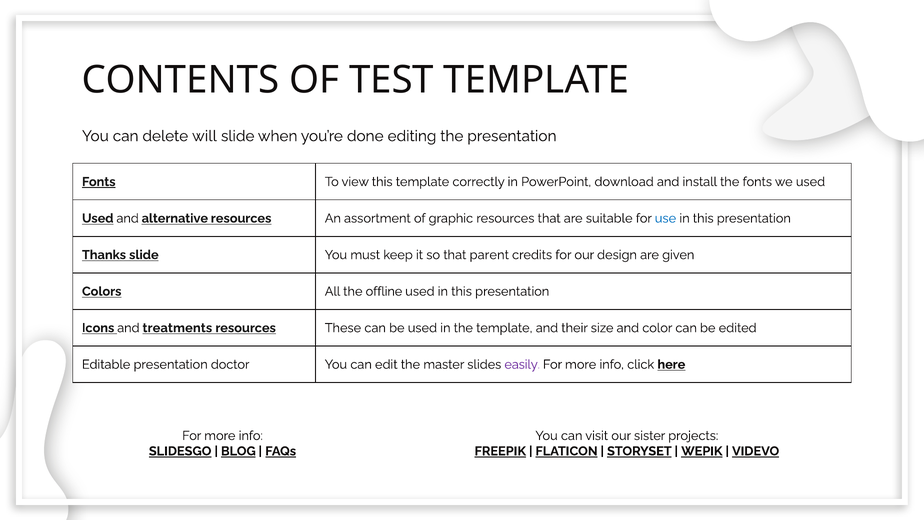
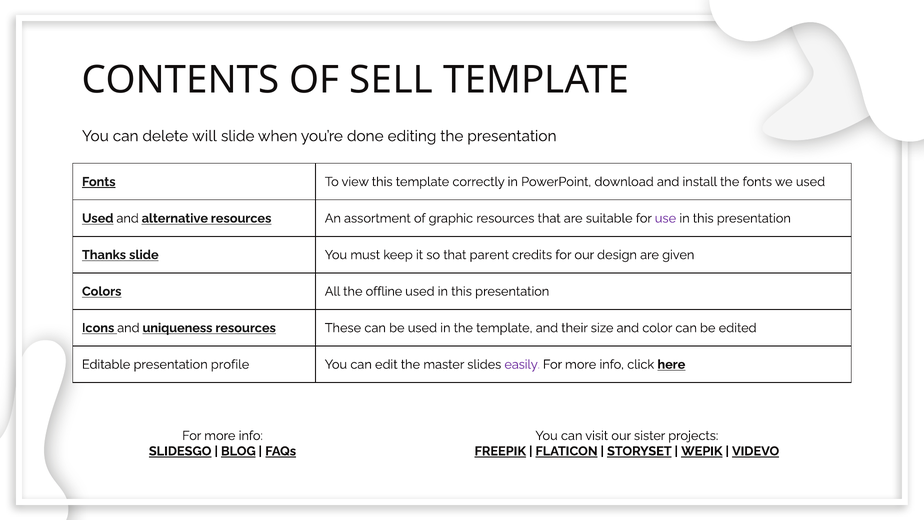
TEST: TEST -> SELL (391, 80)
use colour: blue -> purple (665, 218)
treatments: treatments -> uniqueness (177, 328)
doctor: doctor -> profile (230, 364)
